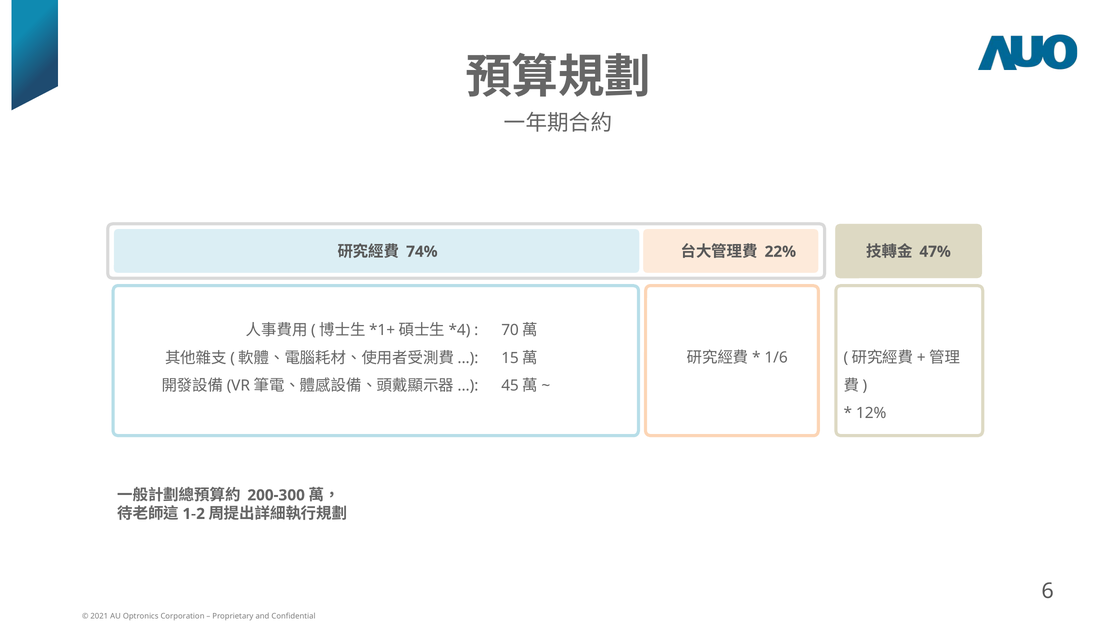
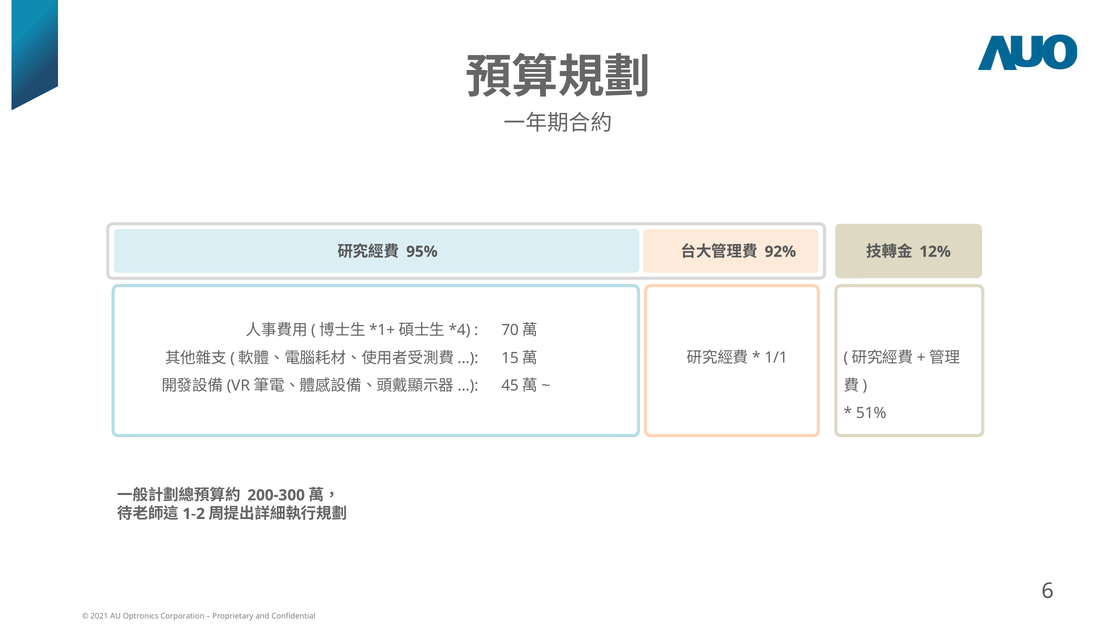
74%: 74% -> 95% (422, 251)
22%: 22% -> 92% (780, 251)
47%: 47% -> 12% (935, 251)
1/6: 1/6 -> 1/1 (776, 357)
12%: 12% -> 51% (871, 413)
